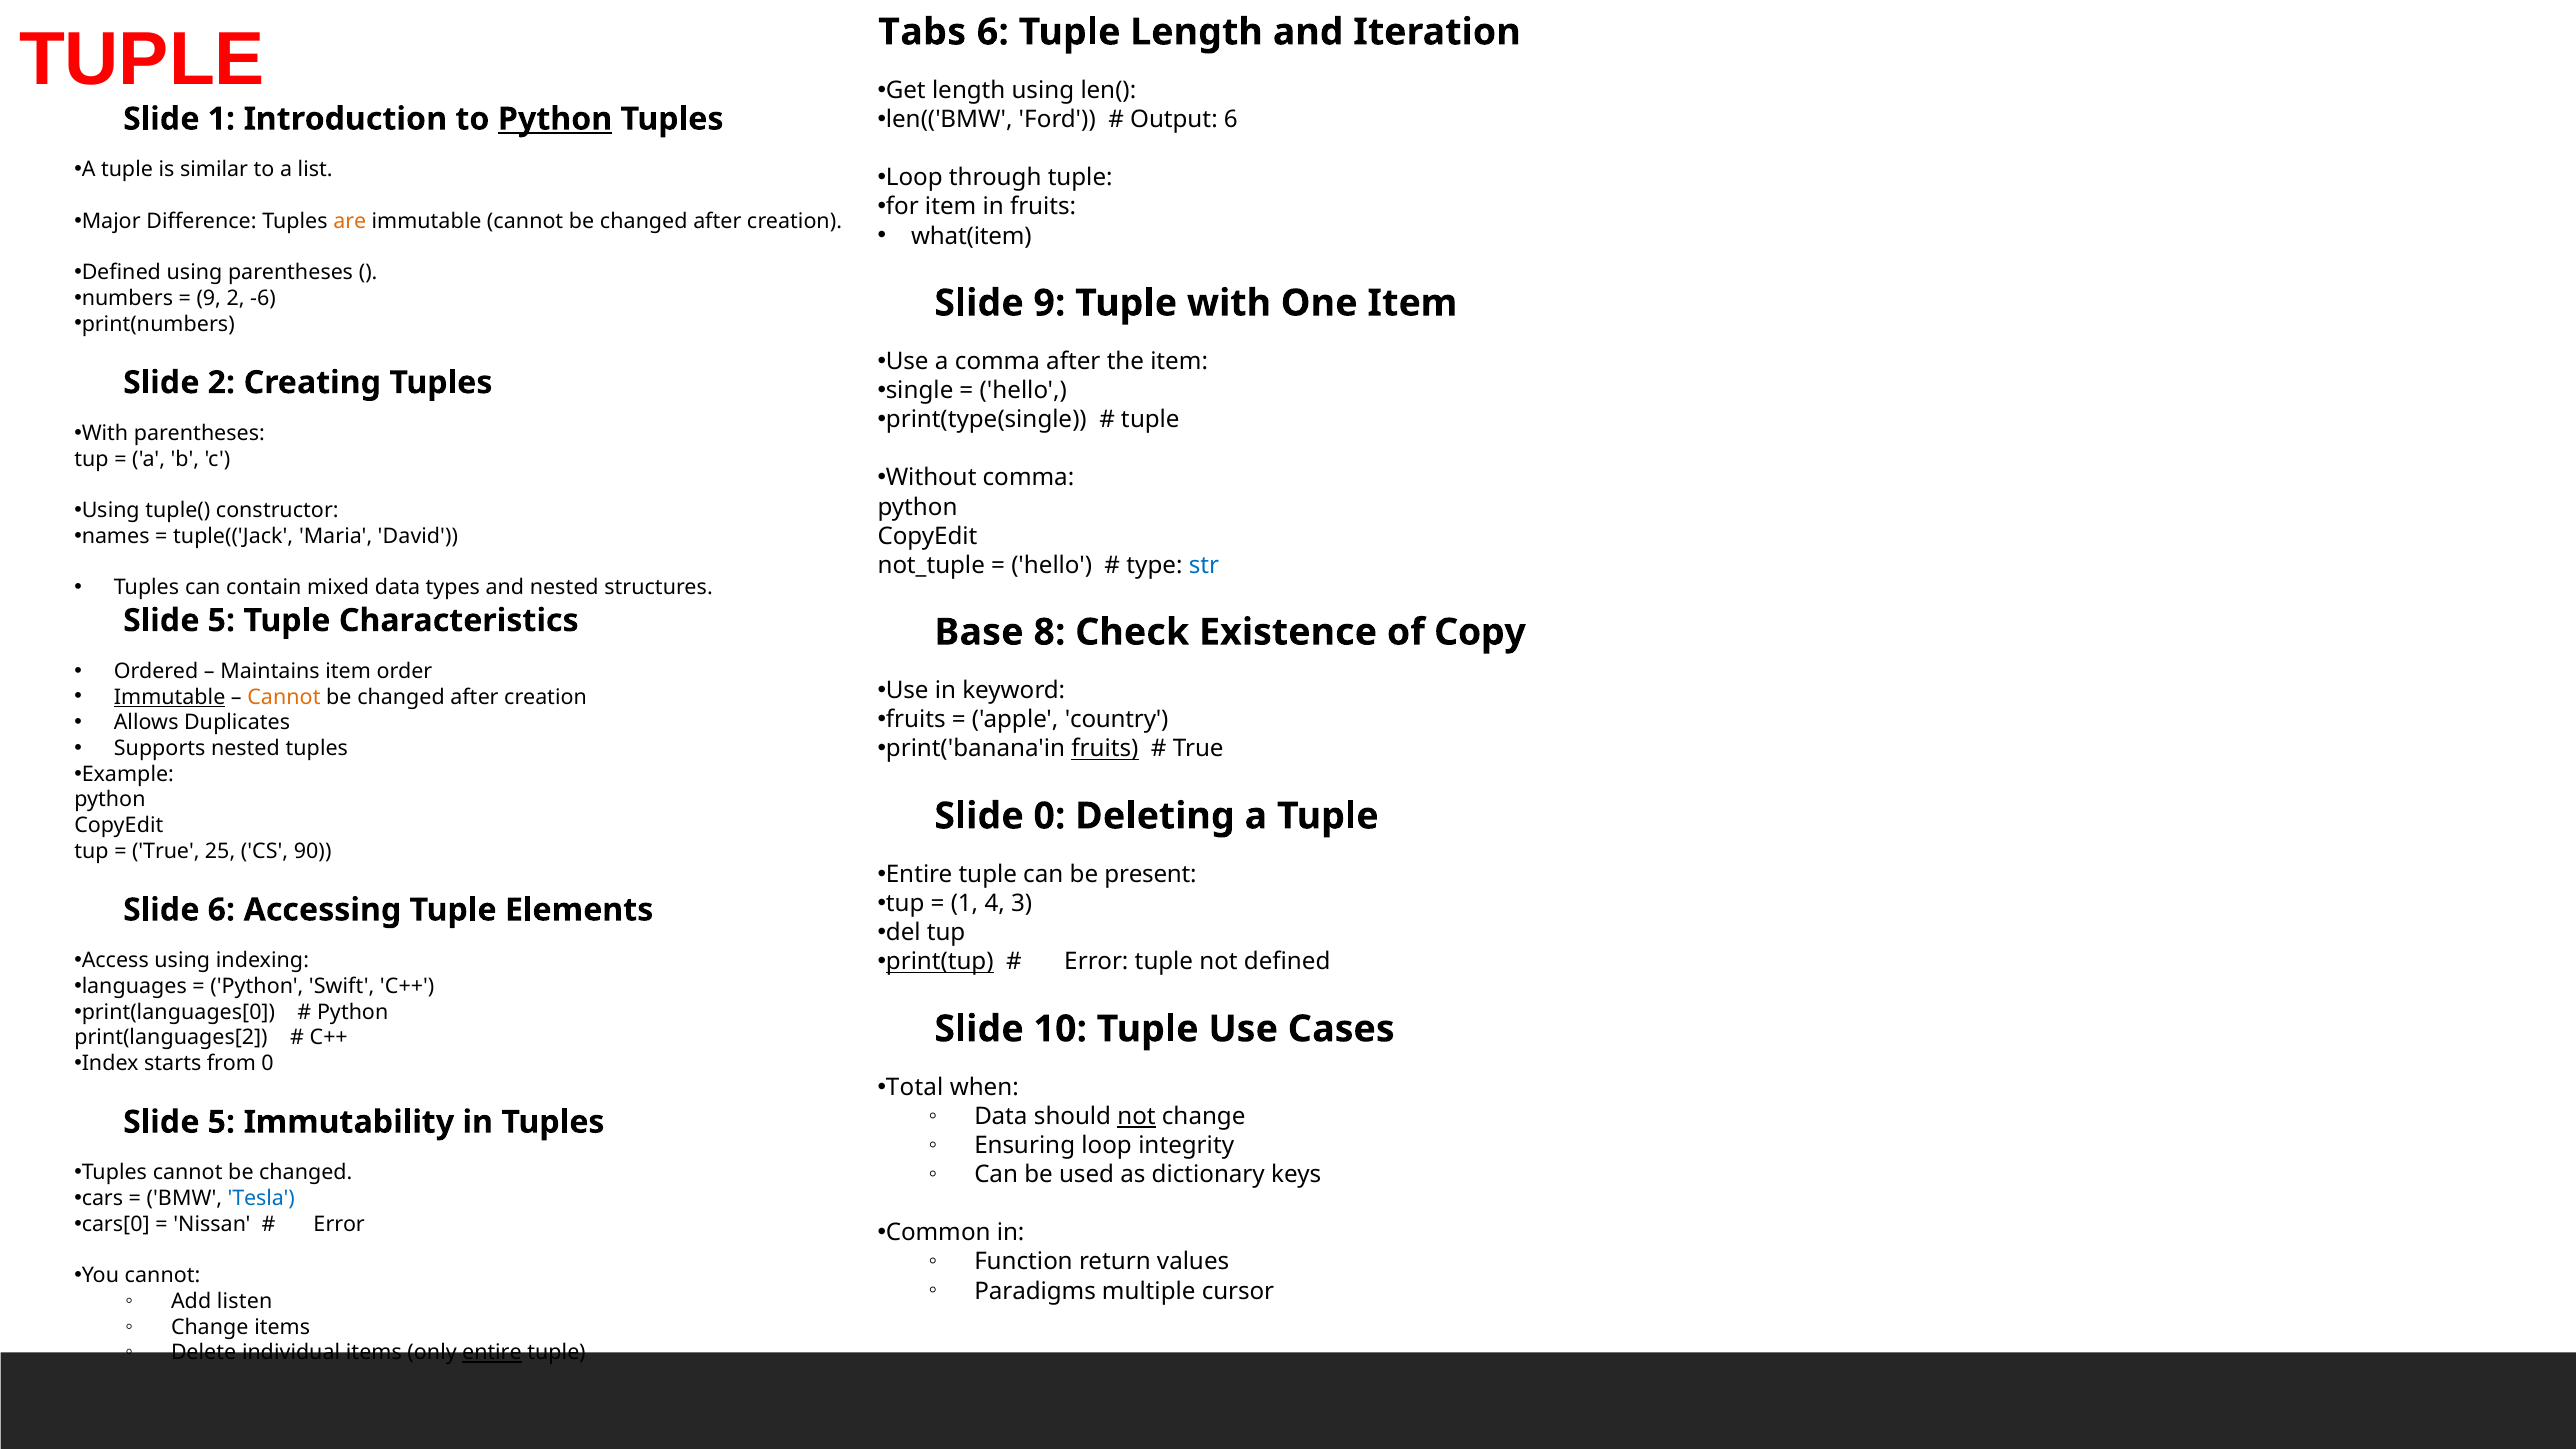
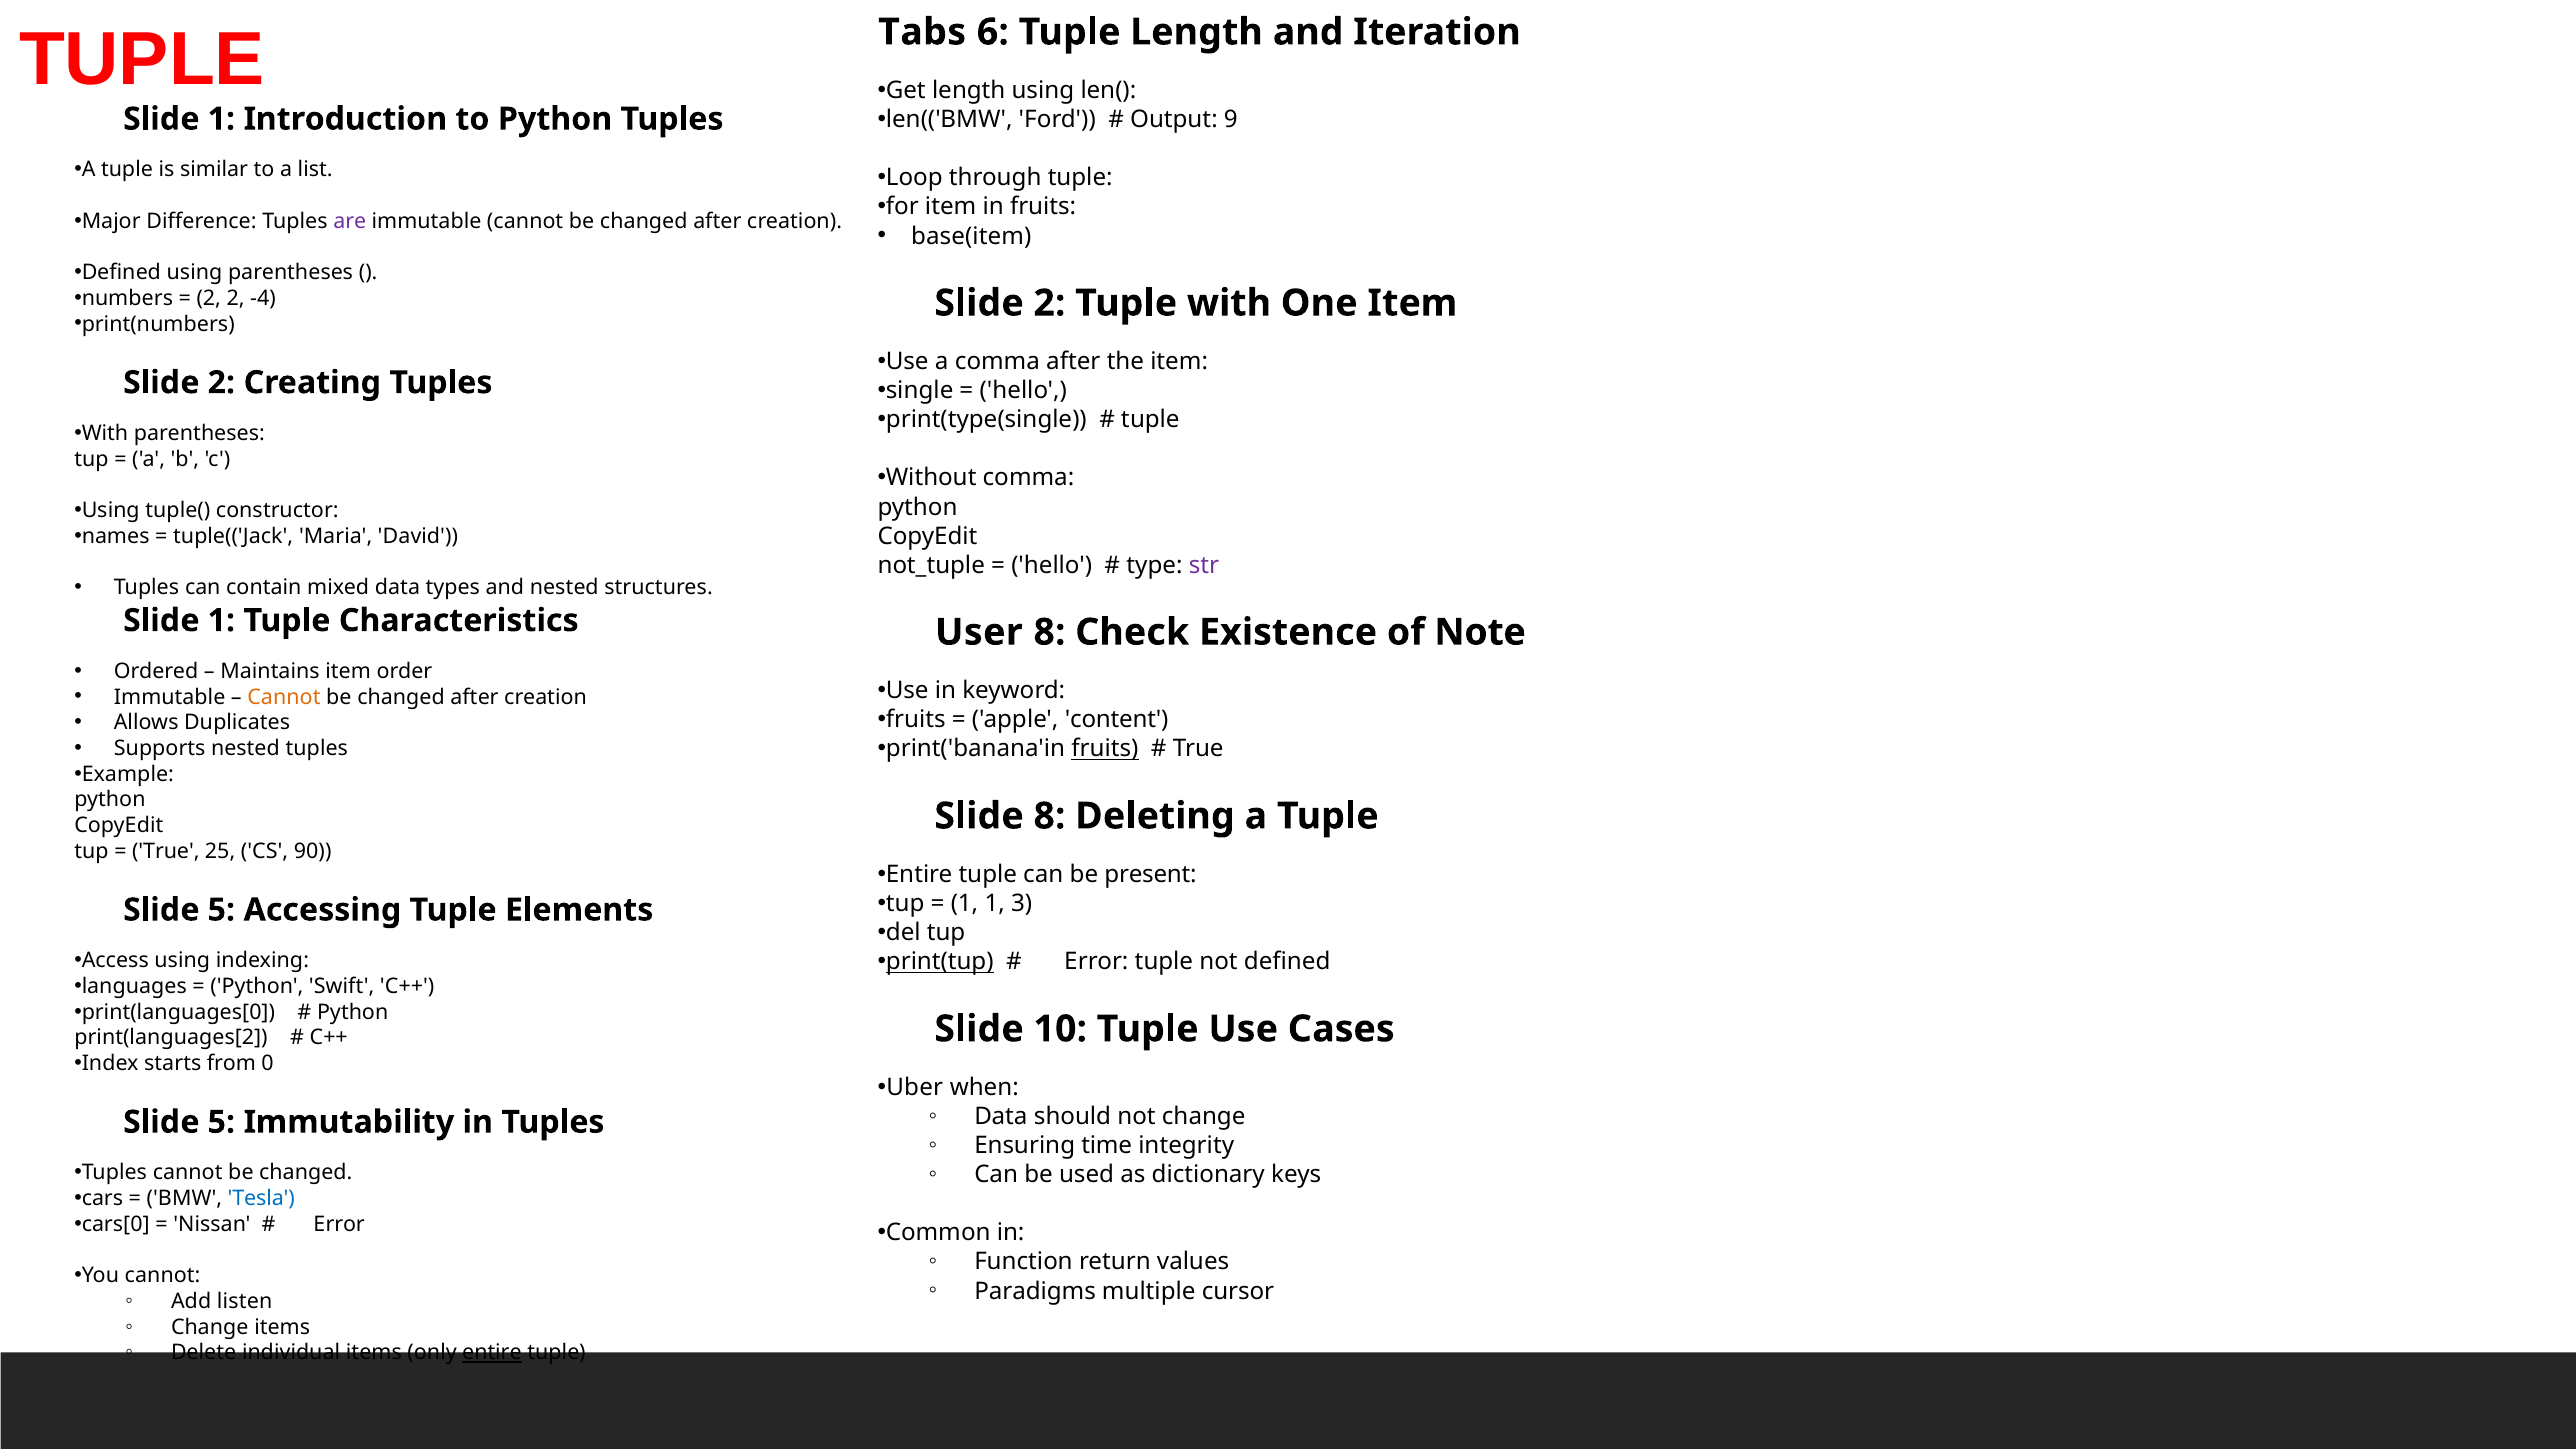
Python underline: present -> none (555, 119)
Output 6: 6 -> 9 (1231, 120)
are colour: orange -> purple (350, 221)
what(item: what(item -> base(item (971, 236)
9: 9 -> 2 (1049, 303)
9: 9 -> 2 (209, 298)
-6: -6 -> -4 (263, 298)
str colour: blue -> purple (1204, 565)
5: 5 -> 1 (221, 621)
Base: Base -> User (979, 632)
Copy: Copy -> Note (1480, 632)
Immutable underline: present -> none (170, 697)
country: country -> content (1117, 720)
Slide 0: 0 -> 8 (1049, 816)
1 4: 4 -> 1 (995, 904)
6: 6 -> 5 (221, 910)
Total: Total -> Uber (915, 1088)
not underline: present -> none (1137, 1117)
Ensuring loop: loop -> time (1107, 1146)
